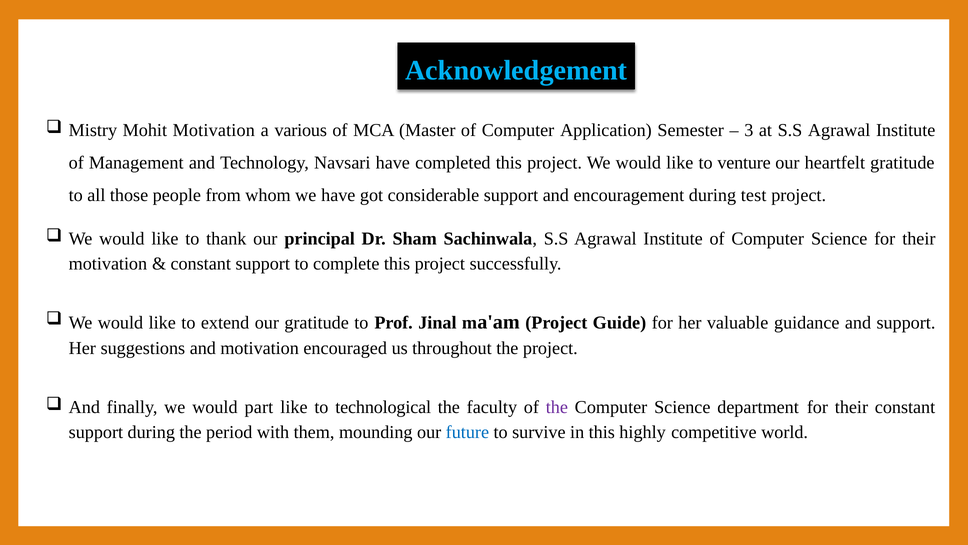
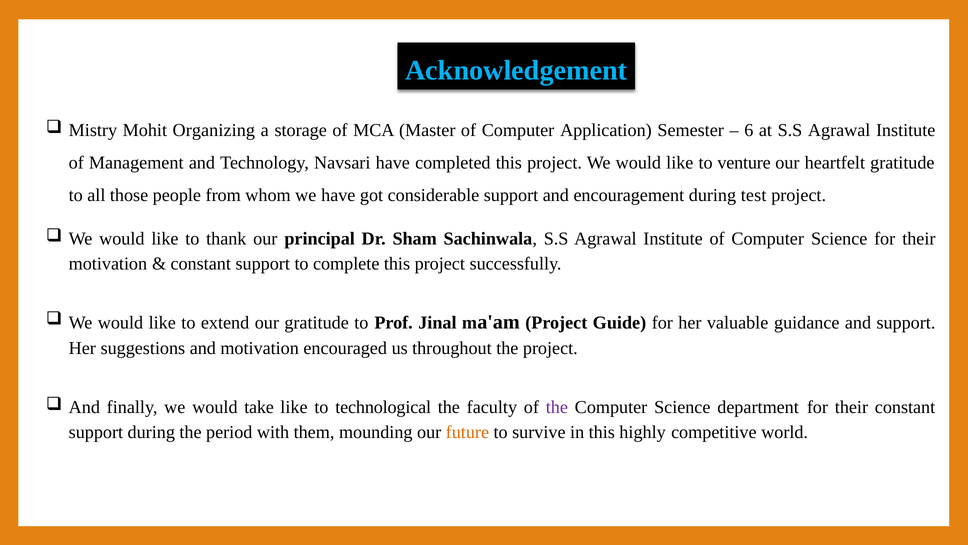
Mohit Motivation: Motivation -> Organizing (214, 130)
various: various -> storage (301, 130)
3: 3 -> 6 (749, 130)
part: part -> take (259, 407)
future colour: blue -> orange (467, 432)
